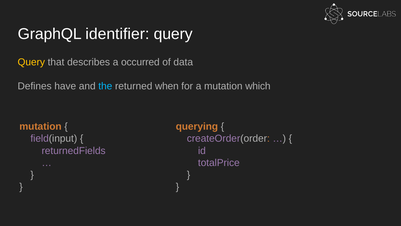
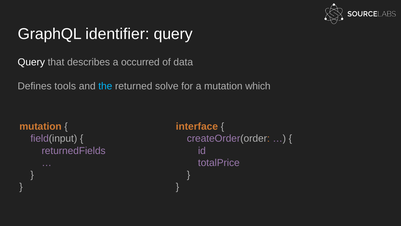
Query colour: yellow -> white (31, 62)
have: have -> tools (65, 86)
when: when -> solve (167, 86)
querying: querying -> interface (197, 126)
